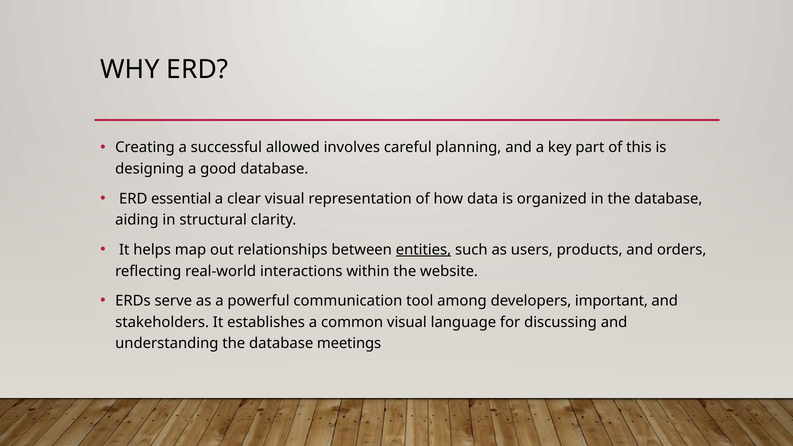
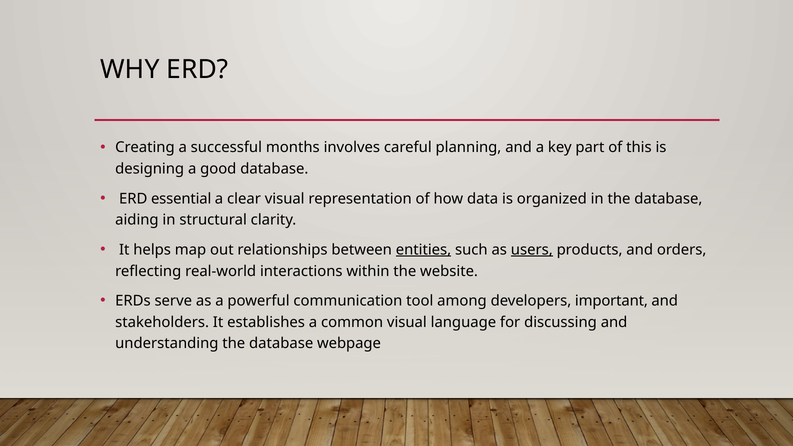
allowed: allowed -> months (293, 148)
users underline: none -> present (532, 250)
meetings: meetings -> webpage (349, 344)
